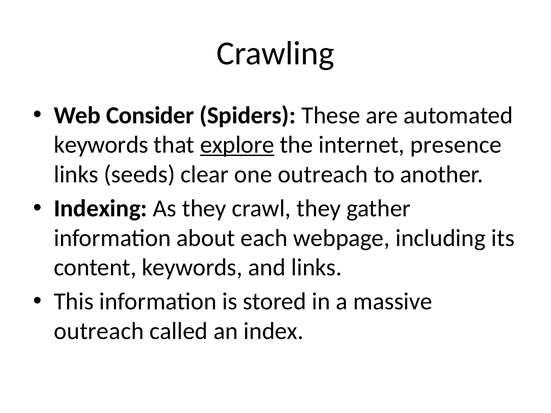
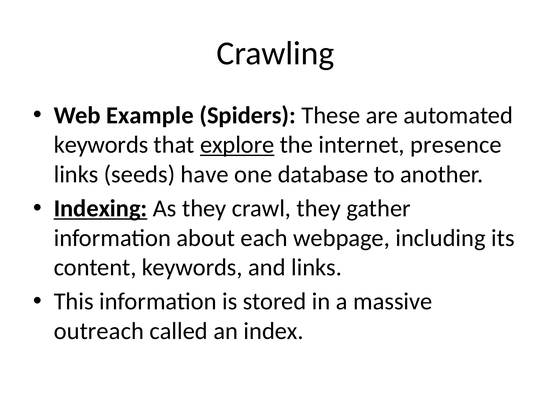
Consider: Consider -> Example (150, 116)
clear: clear -> have (205, 174)
one outreach: outreach -> database (323, 174)
Indexing underline: none -> present (101, 209)
